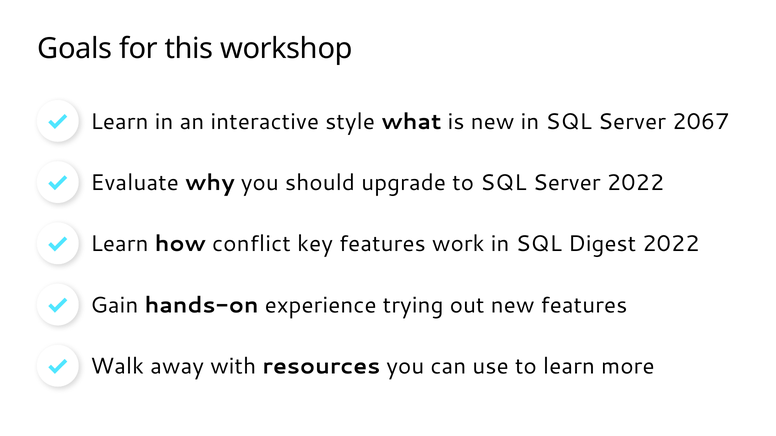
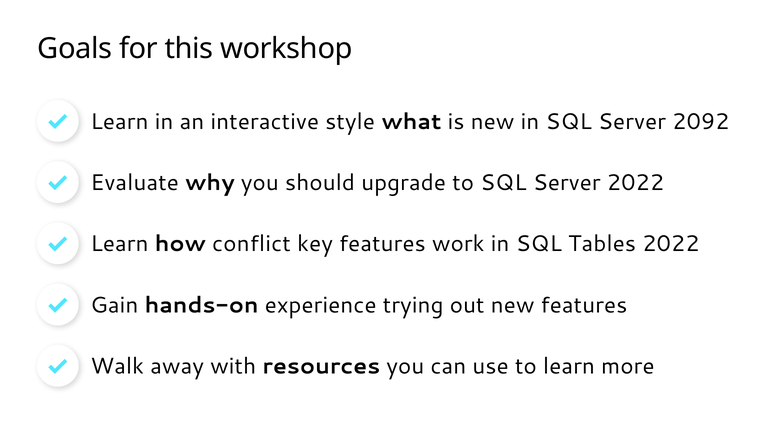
2067: 2067 -> 2092 (701, 122)
Digest: Digest -> Tables (602, 244)
